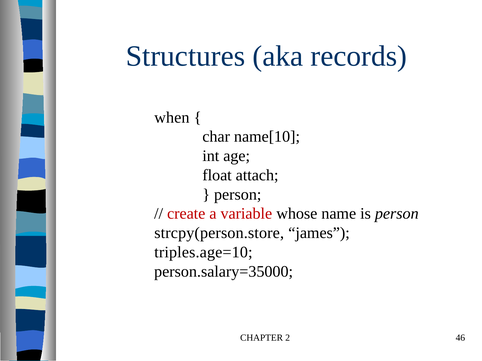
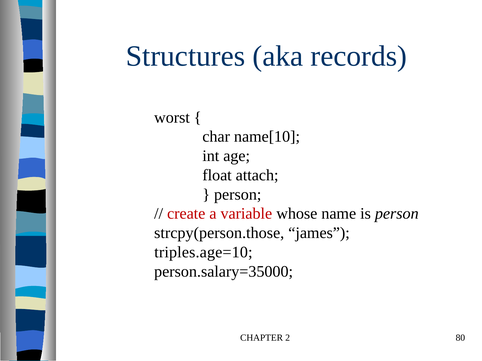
when: when -> worst (172, 118)
strcpy(person.store: strcpy(person.store -> strcpy(person.those (219, 233)
46: 46 -> 80 (460, 338)
